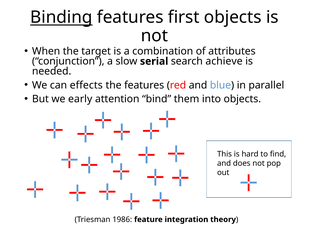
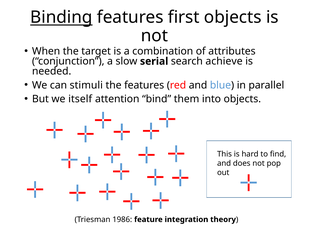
effects: effects -> stimuli (86, 85)
early: early -> itself (80, 99)
